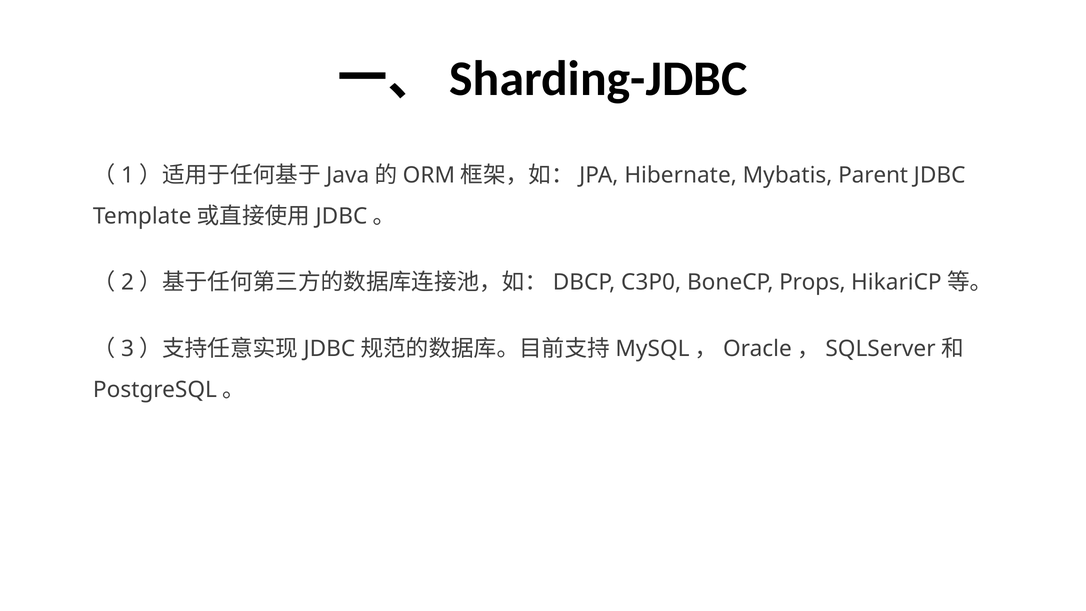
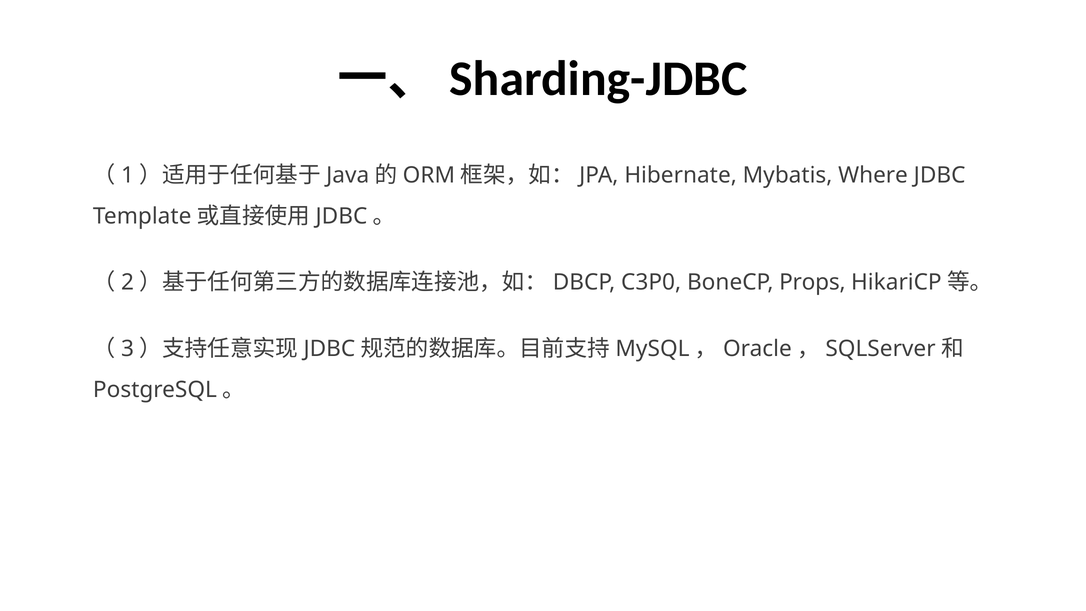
Parent: Parent -> Where (873, 175)
